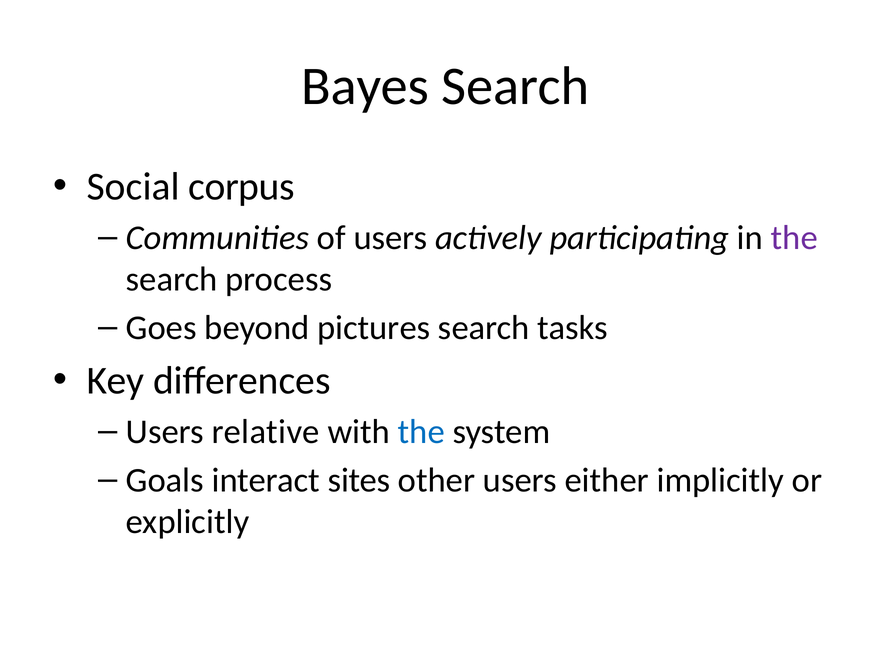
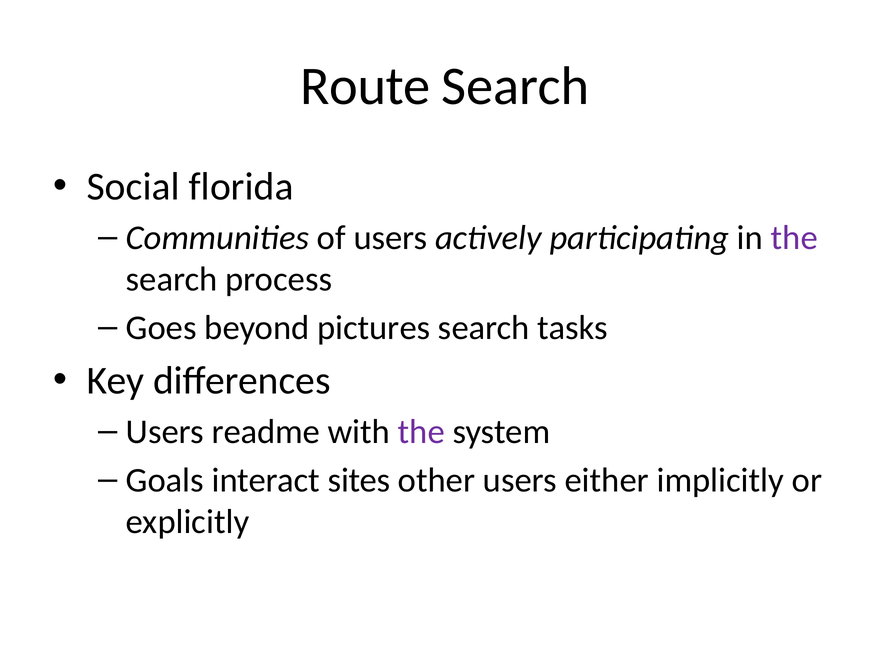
Bayes: Bayes -> Route (365, 86)
corpus: corpus -> florida (241, 187)
relative: relative -> readme (266, 432)
the colour: blue -> purple (421, 432)
